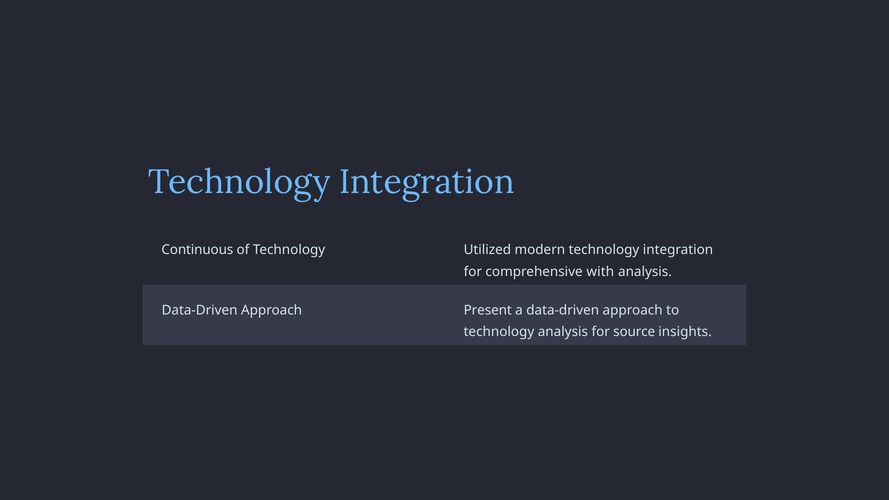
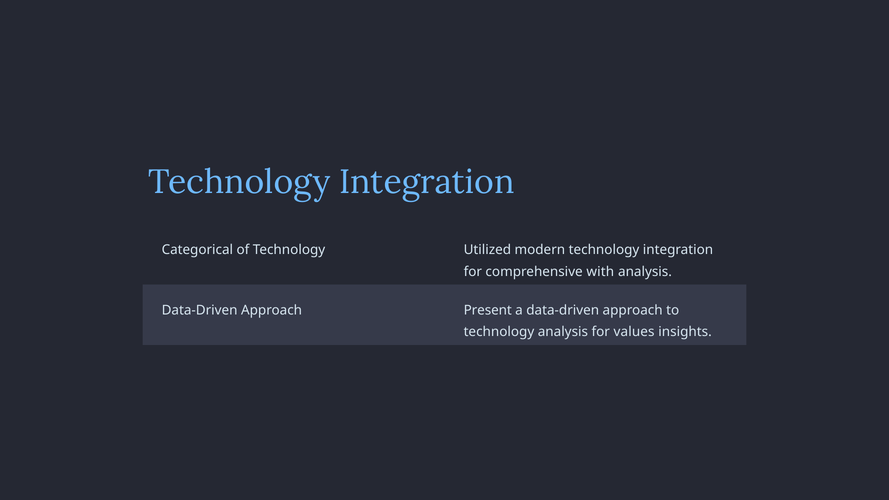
Continuous: Continuous -> Categorical (197, 250)
source: source -> values (634, 332)
